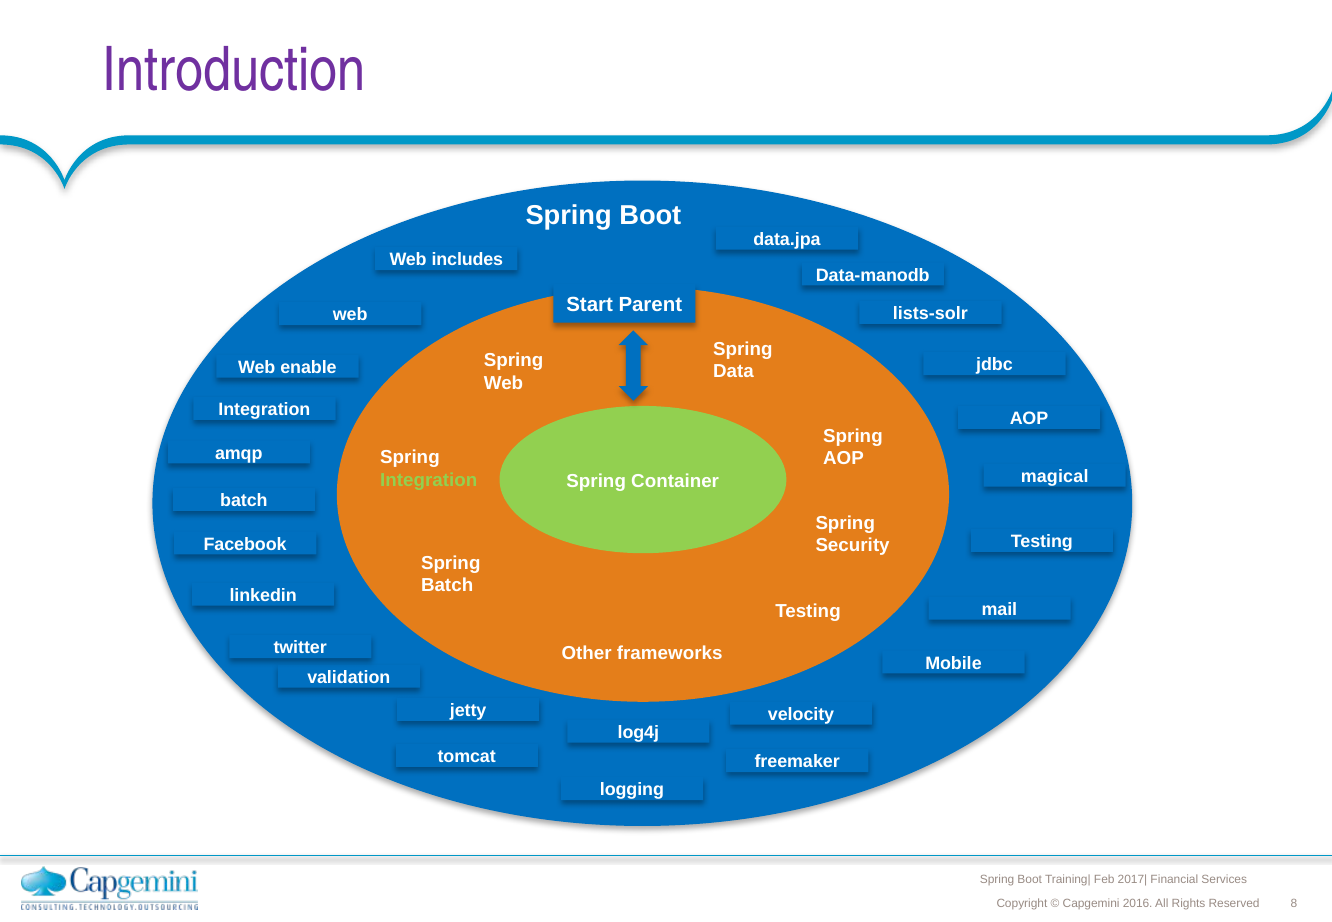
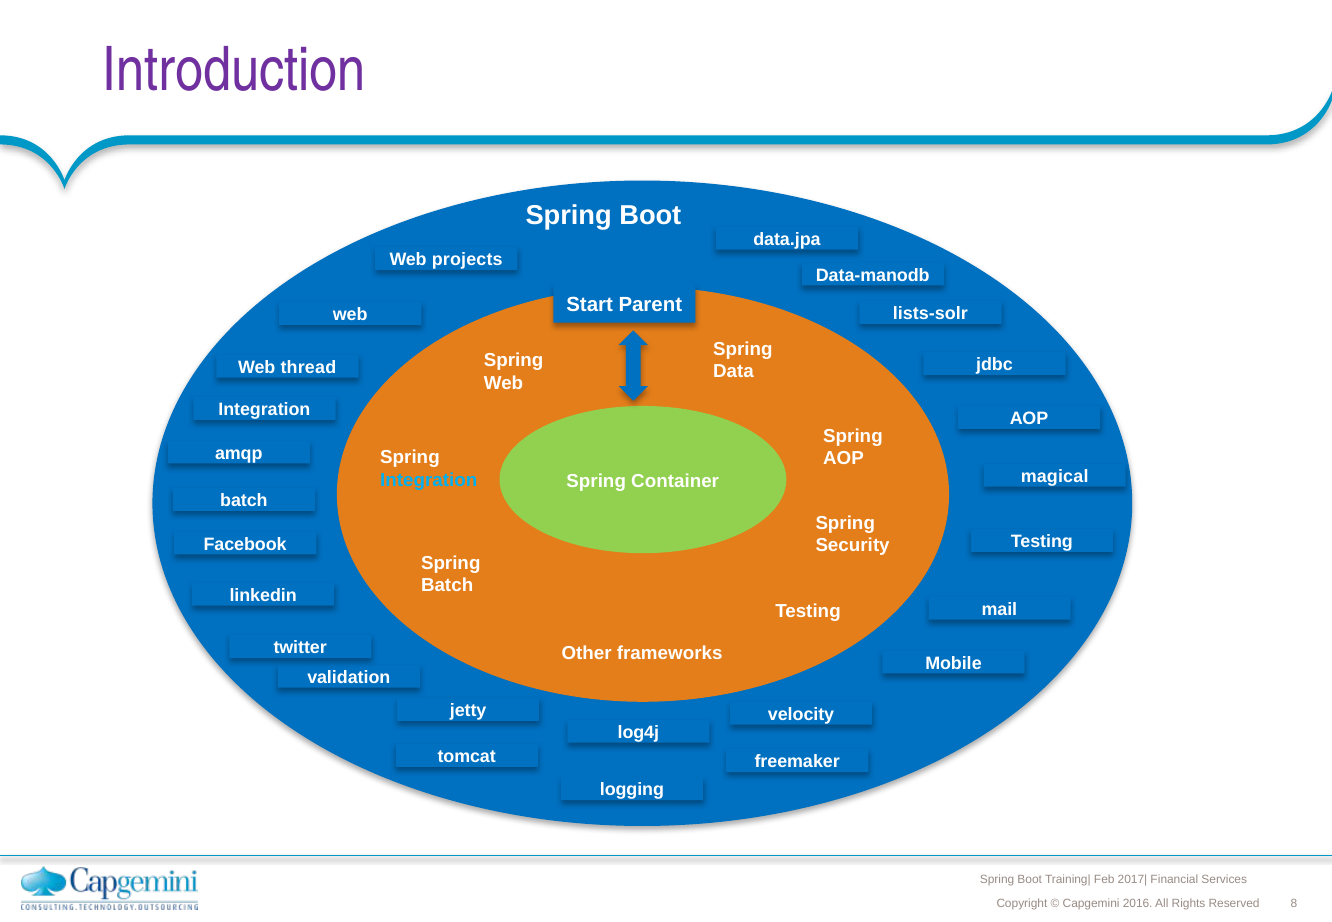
includes: includes -> projects (467, 260)
enable: enable -> thread (308, 367)
Integration colour: light green -> light blue (429, 480)
